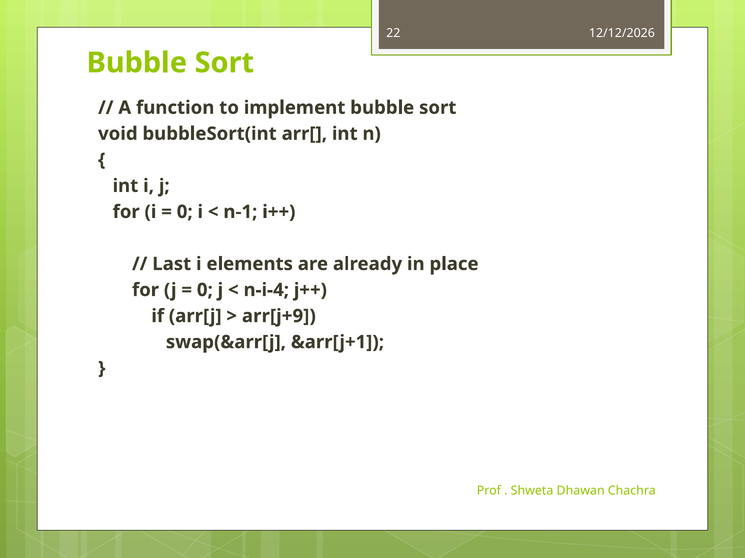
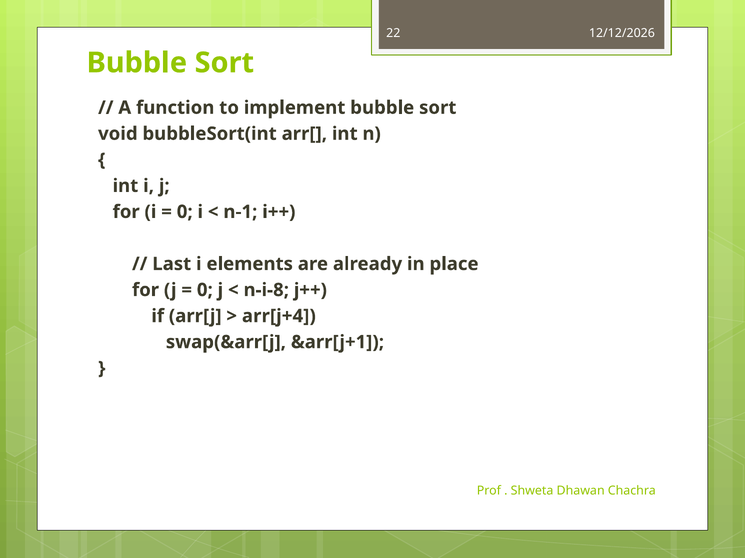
n-i-4: n-i-4 -> n-i-8 (266, 290)
arr[j+9: arr[j+9 -> arr[j+4 (279, 316)
